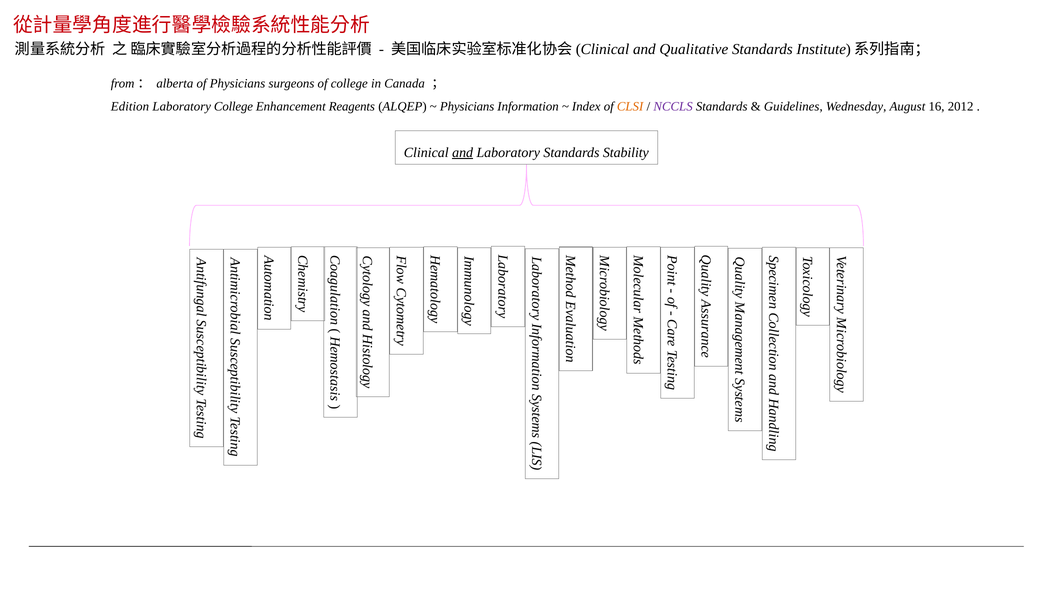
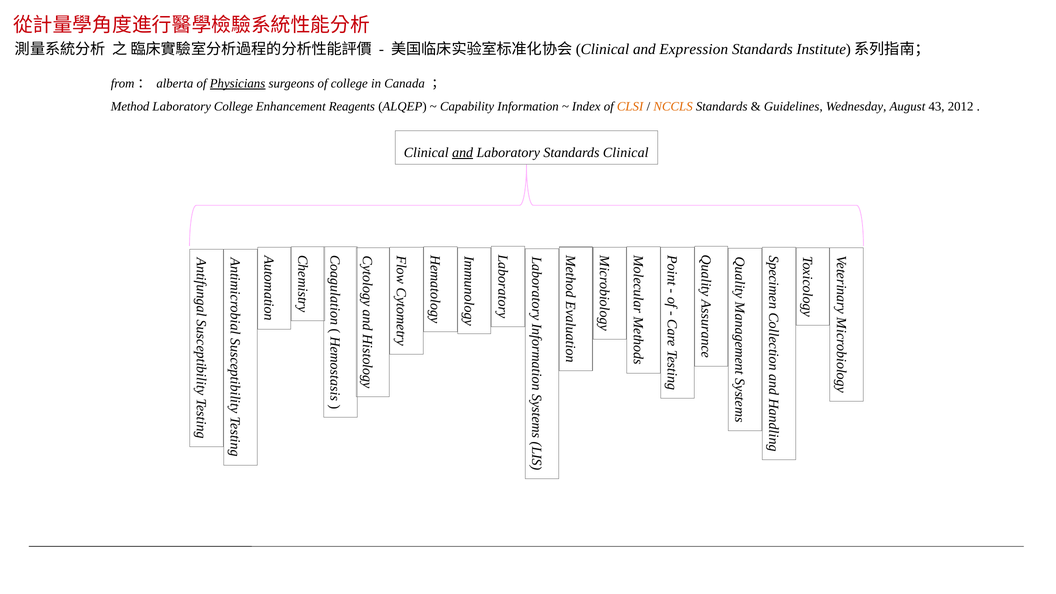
Qualitative: Qualitative -> Expression (694, 49)
Physicians underline: none -> present (238, 83)
Edition: Edition -> Method (130, 107)
Physicians: Physicians -> Capability (467, 107)
NCCLS colour: purple -> orange (673, 107)
16: 16 -> 43 (937, 107)
Standards Stability: Stability -> Clinical (626, 153)
